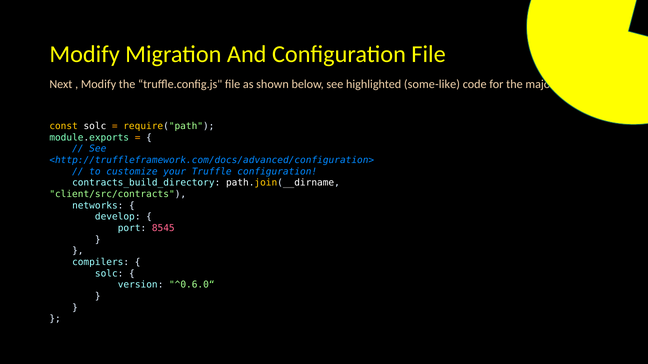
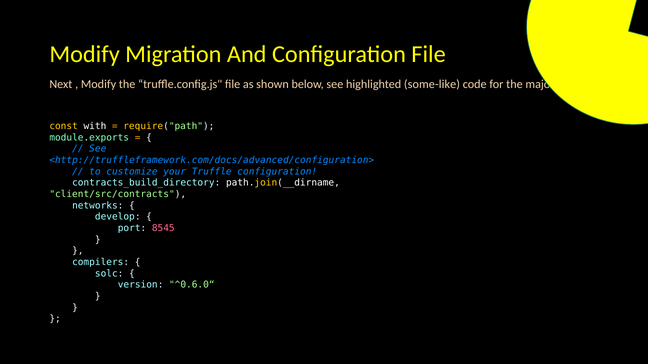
const solc: solc -> with (95, 126)
